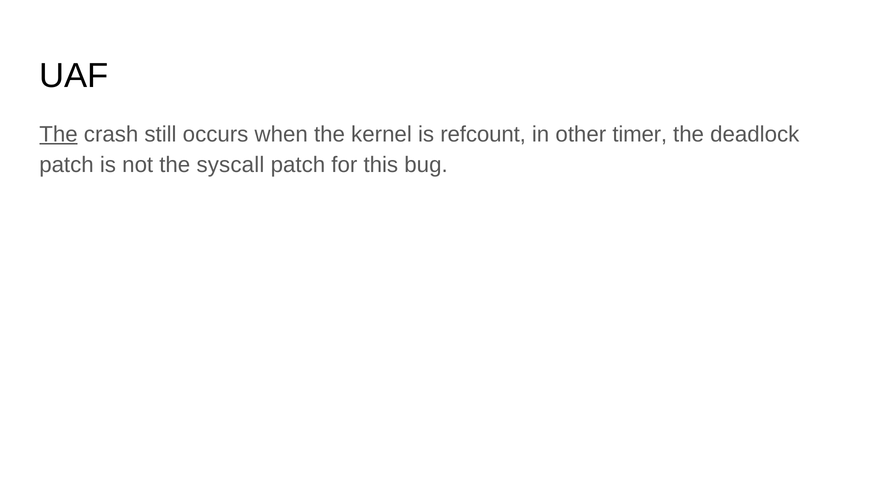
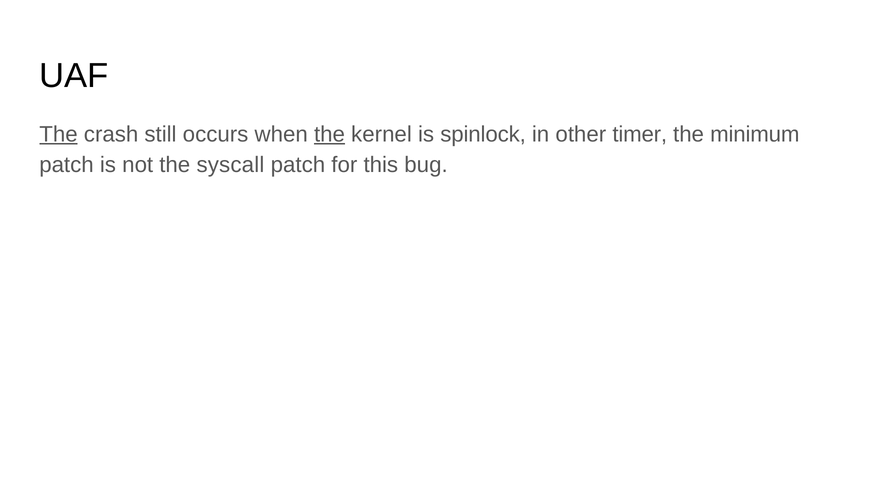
the underline: none -> present (329, 134)
refcount: refcount -> spinlock (483, 134)
deadlock: deadlock -> minimum (755, 134)
